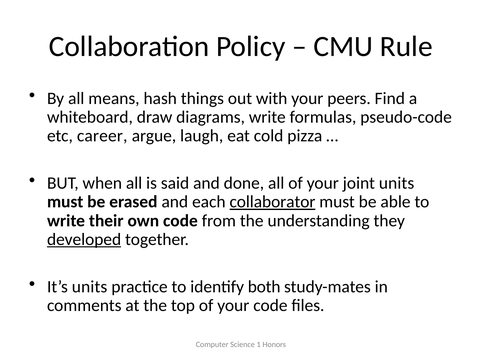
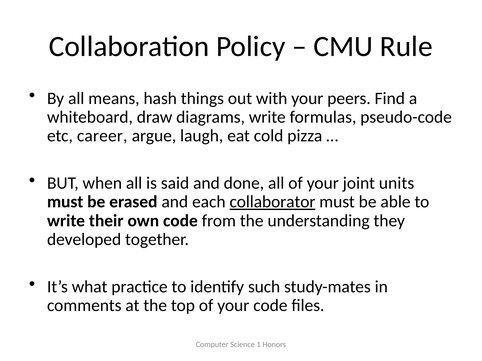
developed underline: present -> none (84, 240)
It’s units: units -> what (90, 287)
both: both -> such (264, 287)
